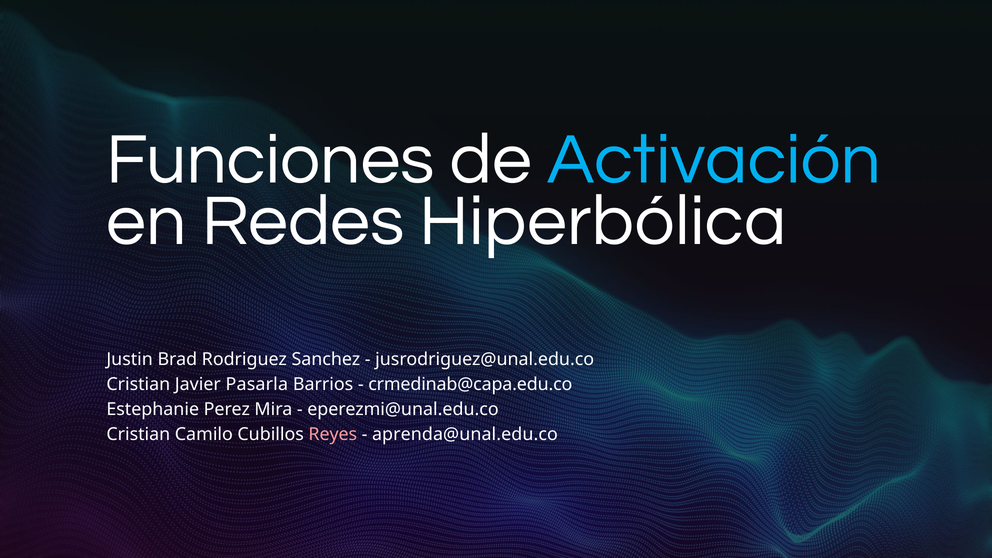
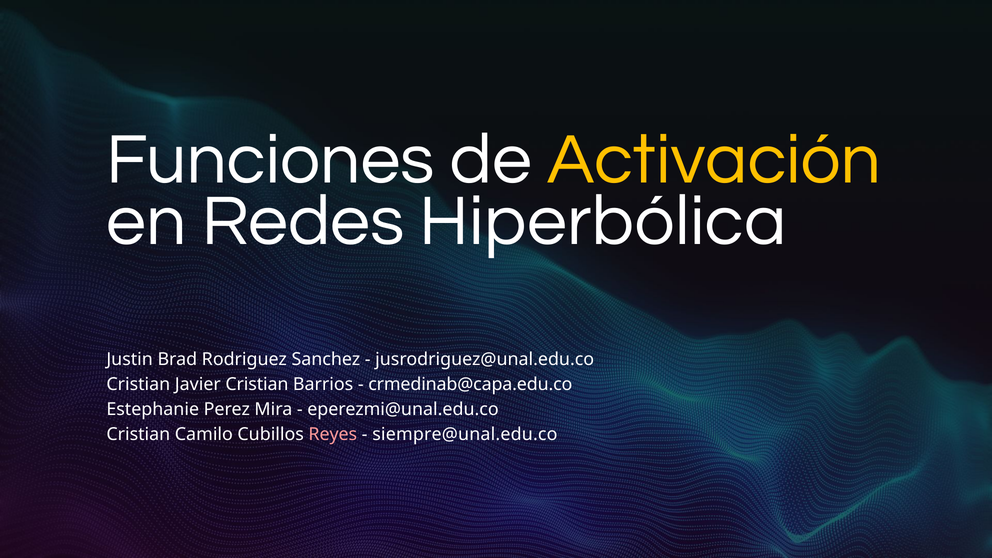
Activación colour: light blue -> yellow (714, 159)
Javier Pasarla: Pasarla -> Cristian (257, 384)
aprenda@unal.edu.co: aprenda@unal.edu.co -> siempre@unal.edu.co (465, 434)
